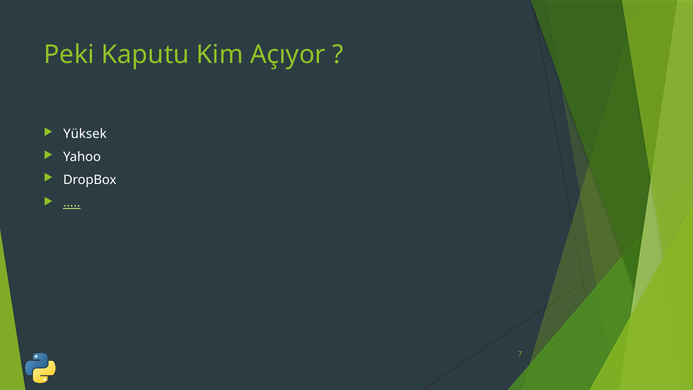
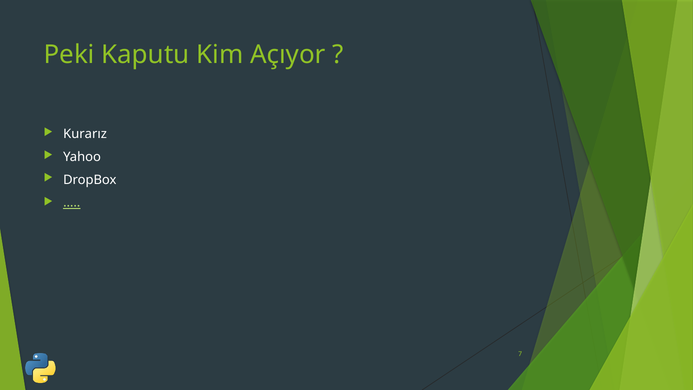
Yüksek: Yüksek -> Kurarız (85, 134)
